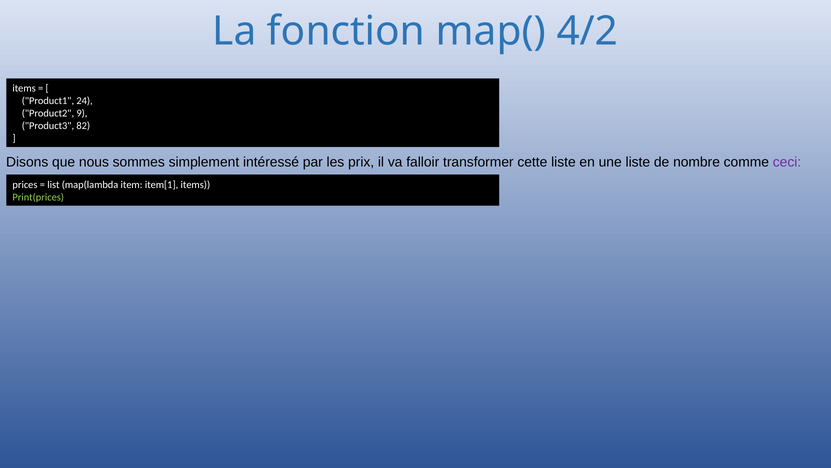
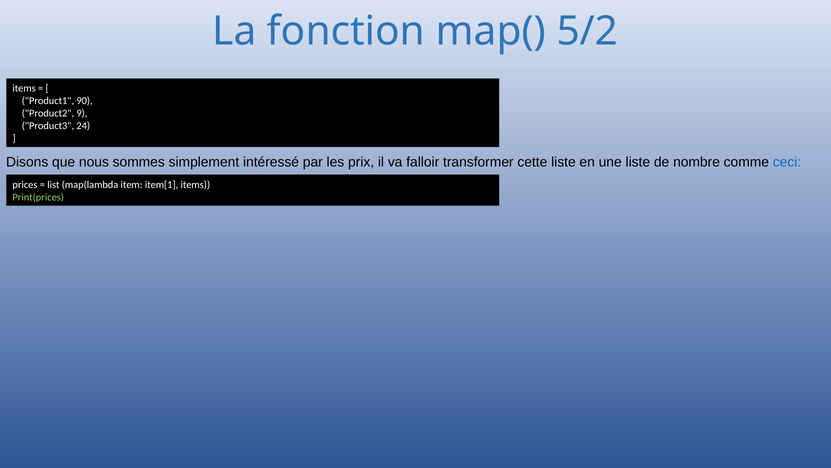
4/2: 4/2 -> 5/2 (587, 31)
24: 24 -> 90 (85, 101)
82: 82 -> 24 (83, 126)
ceci colour: purple -> blue (787, 162)
